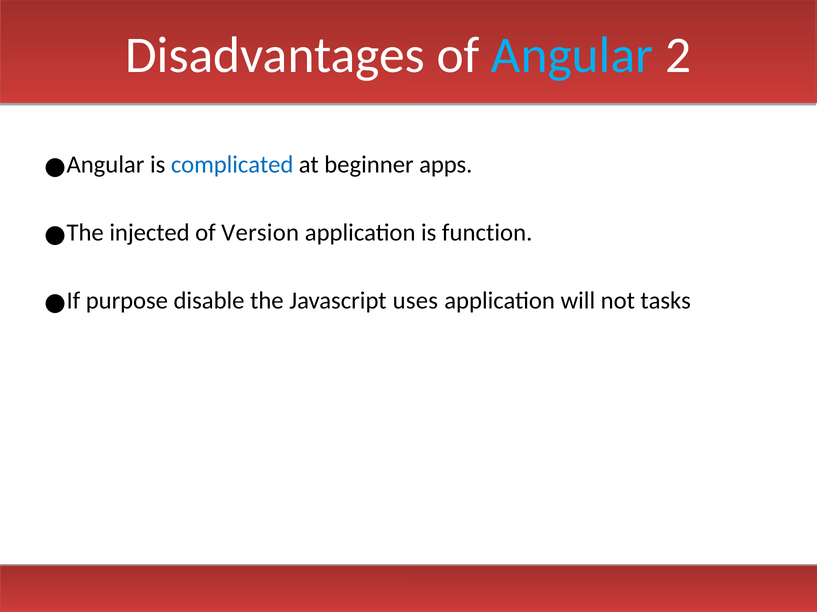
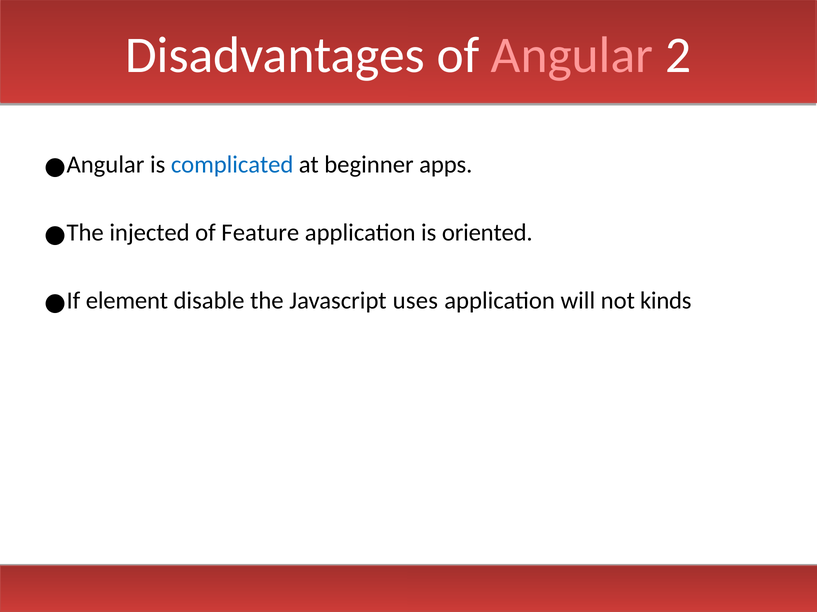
Angular colour: light blue -> pink (572, 55)
Version: Version -> Feature (260, 233)
function: function -> oriented (487, 233)
purpose: purpose -> element (127, 301)
tasks: tasks -> kinds (666, 301)
